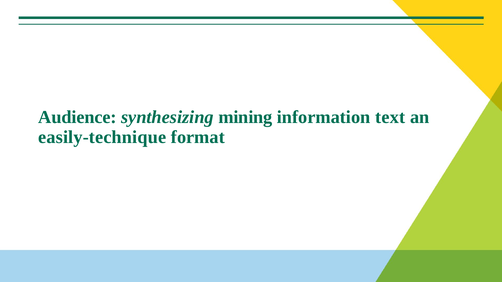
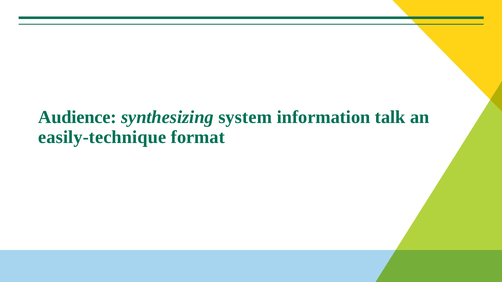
mining: mining -> system (245, 117)
text: text -> talk (390, 117)
